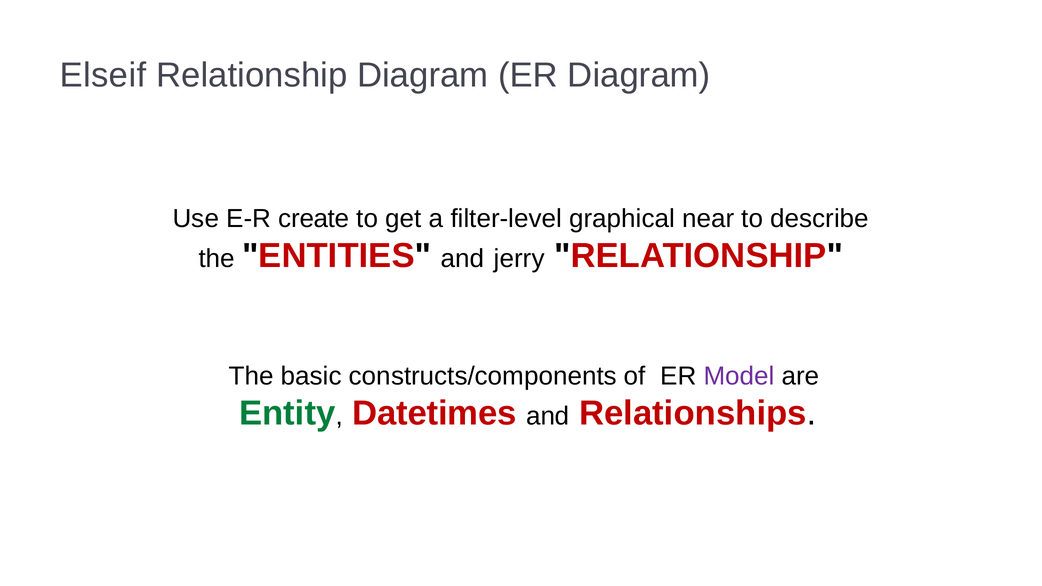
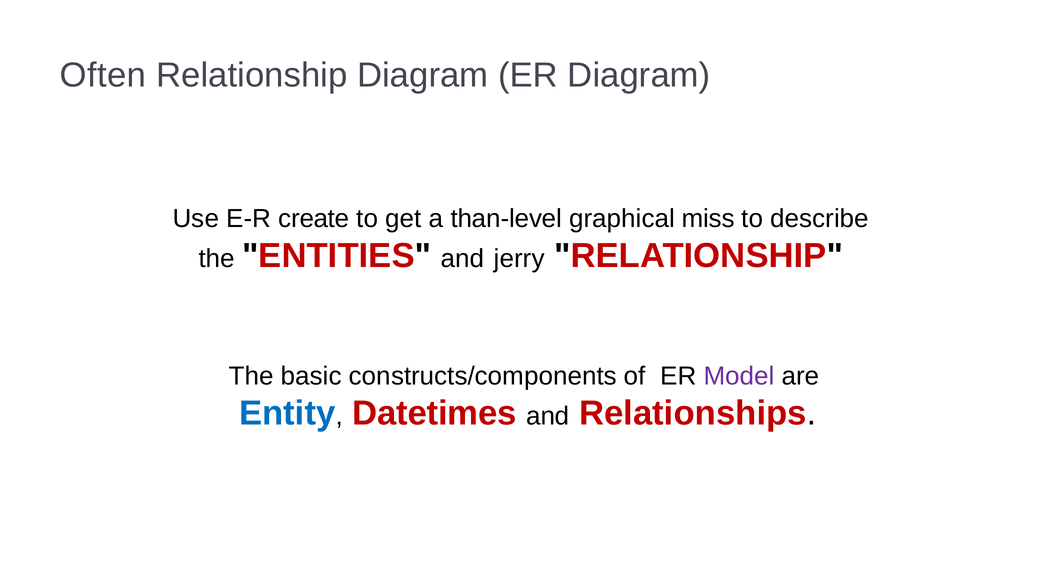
Elseif: Elseif -> Often (103, 75)
filter-level: filter-level -> than-level (506, 219)
near: near -> miss (708, 219)
Entity colour: green -> blue (287, 413)
